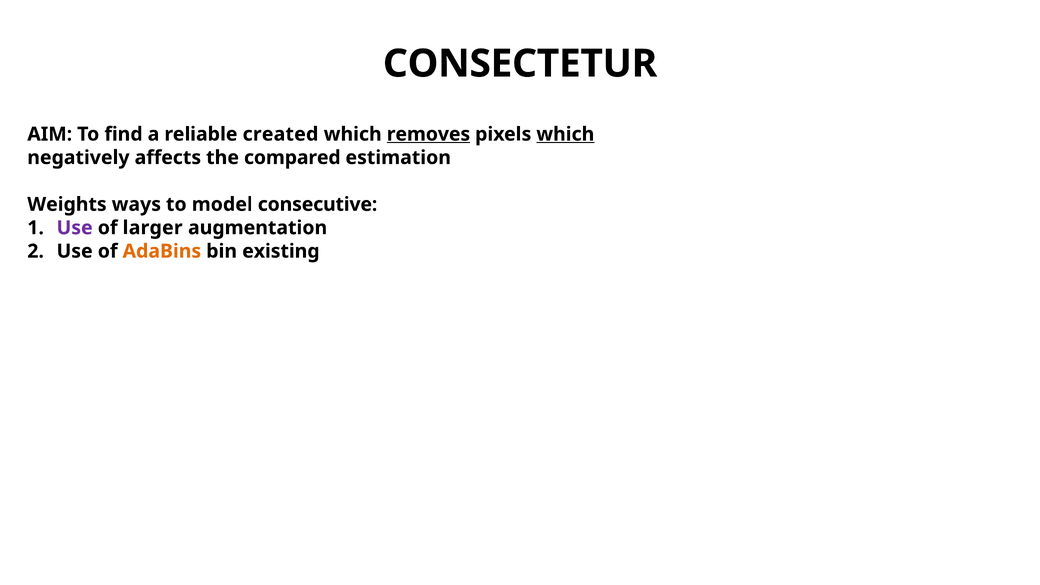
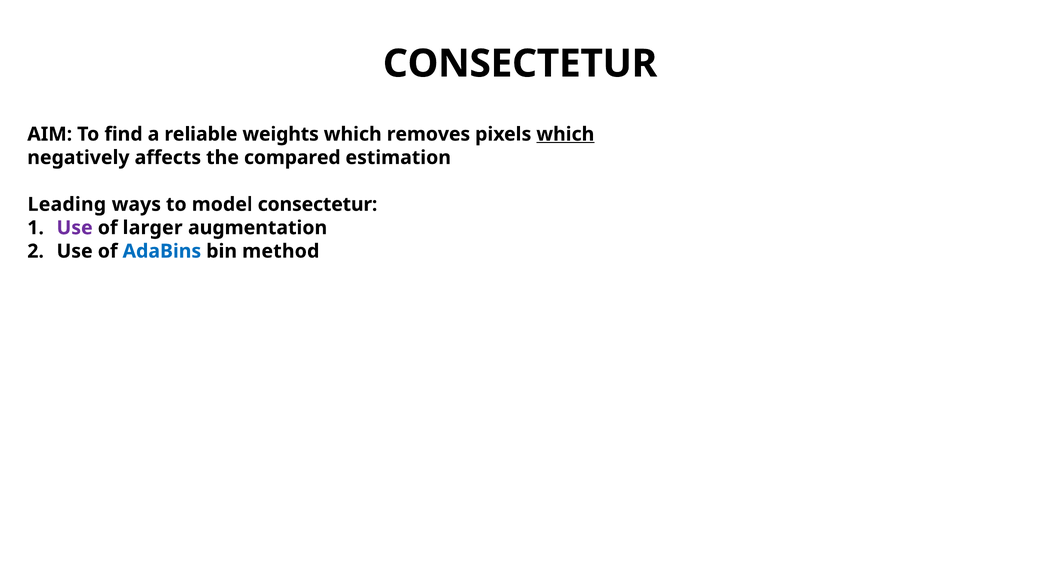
created: created -> weights (281, 134)
removes underline: present -> none (428, 134)
Weights: Weights -> Leading (67, 204)
model consecutive: consecutive -> consectetur (318, 204)
AdaBins colour: orange -> blue (162, 251)
existing: existing -> method (281, 251)
